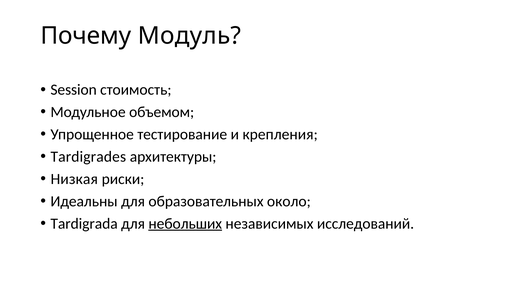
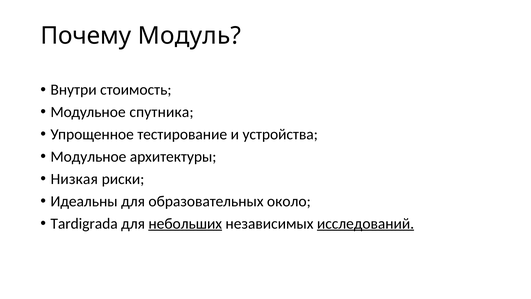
Session: Session -> Внутри (74, 90)
объемом: объемом -> спутника (162, 112)
крепления: крепления -> устройства (280, 134)
Tardigrades: Tardigrades -> Модульное (88, 157)
исследований underline: none -> present (366, 223)
